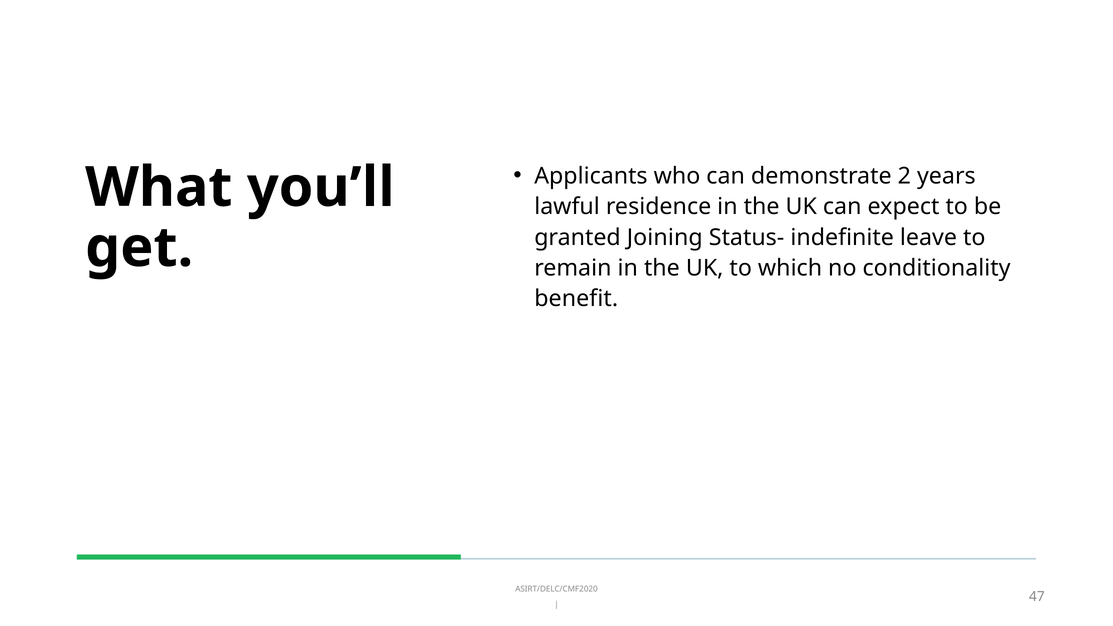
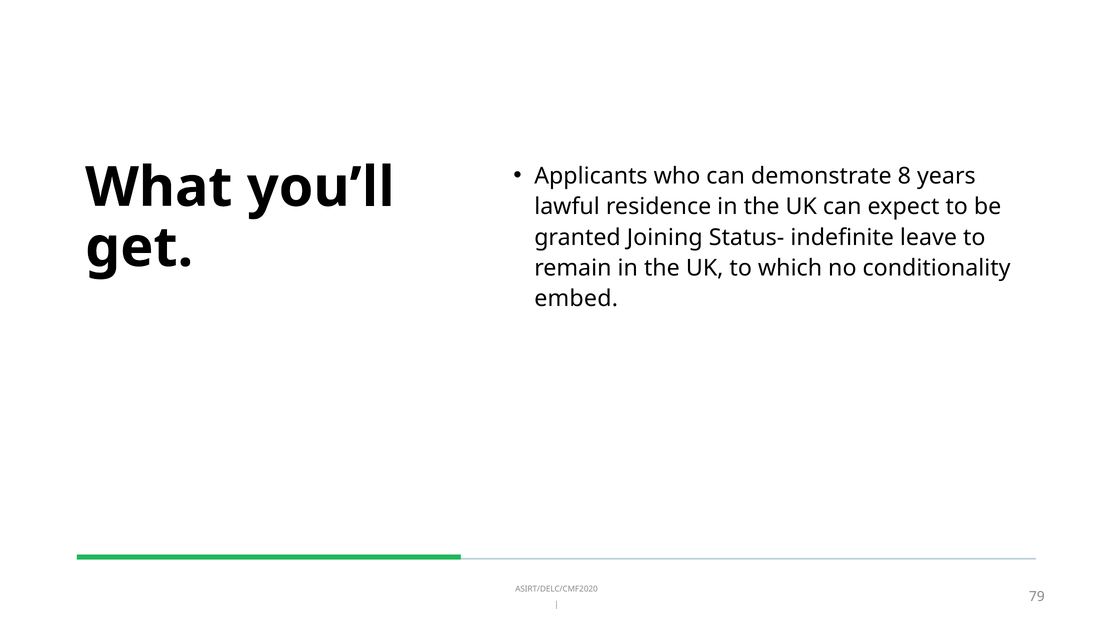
2: 2 -> 8 (904, 176)
benefit: benefit -> embed (576, 299)
47: 47 -> 79 (1037, 597)
